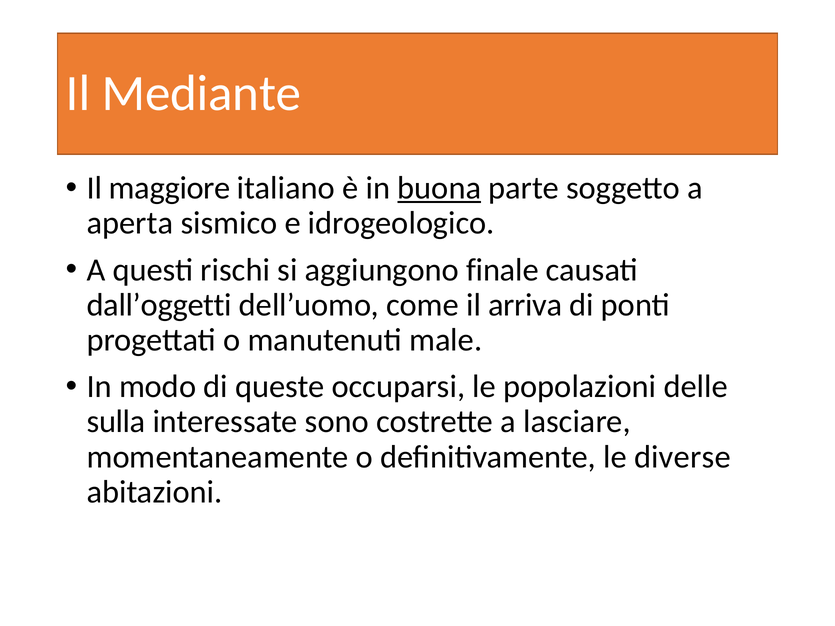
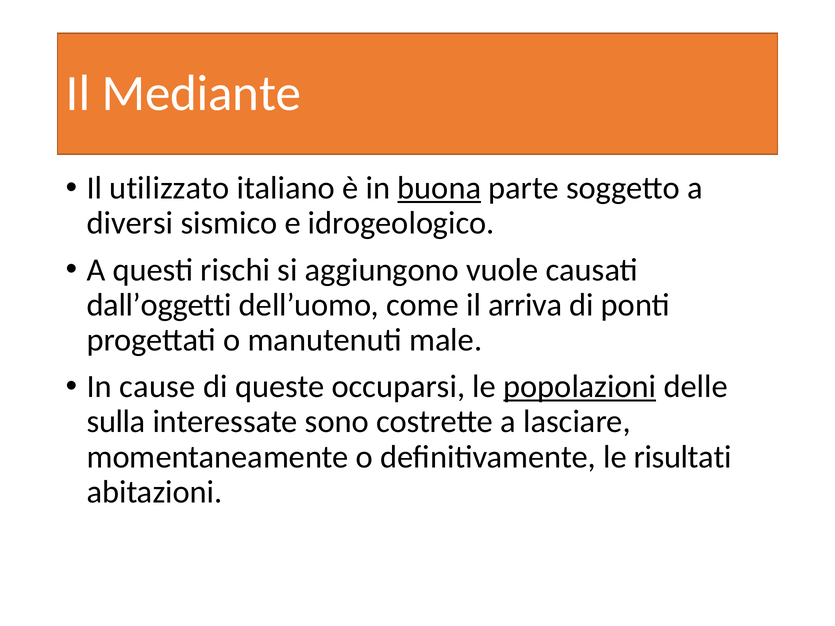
maggiore: maggiore -> utilizzato (169, 188)
aperta: aperta -> diversi (130, 223)
finale: finale -> vuole (502, 270)
modo: modo -> cause (157, 387)
popolazioni underline: none -> present (580, 387)
diverse: diverse -> risultati (683, 457)
